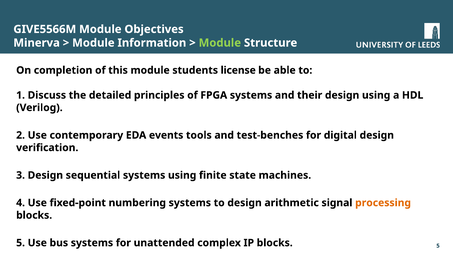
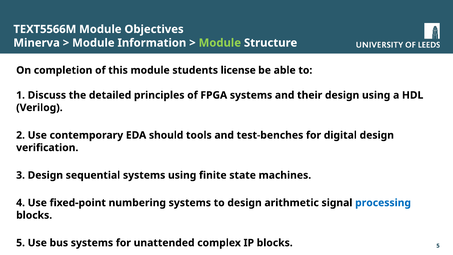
GIVE5566M: GIVE5566M -> TEXT5566M (45, 29)
events: events -> should (166, 135)
processing colour: orange -> blue (383, 203)
